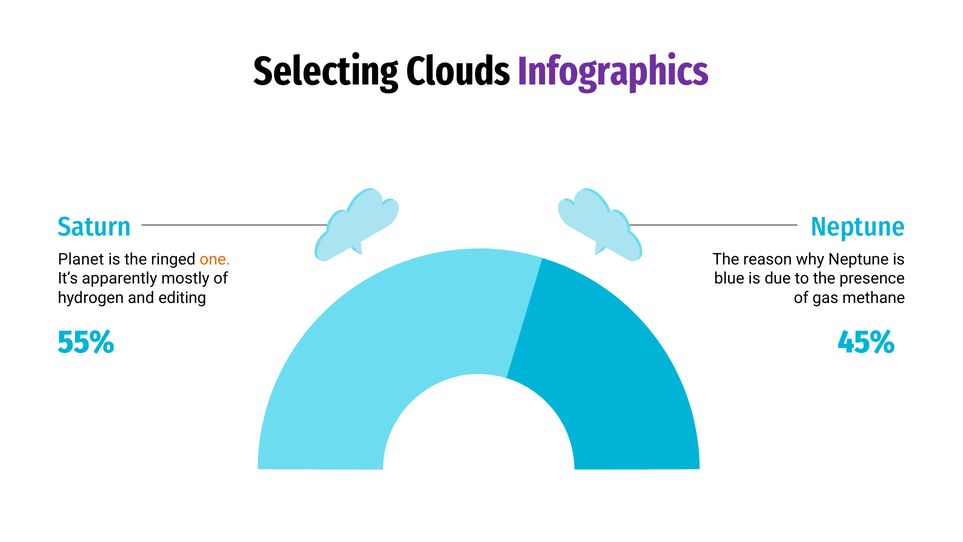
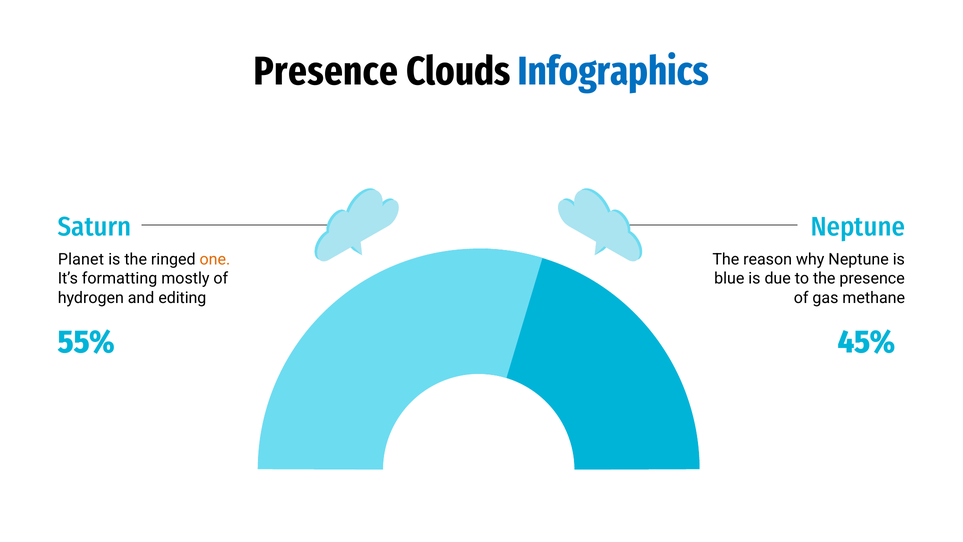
Selecting: Selecting -> Presence (326, 71)
Infographics colour: purple -> blue (613, 71)
apparently: apparently -> formatting (120, 278)
